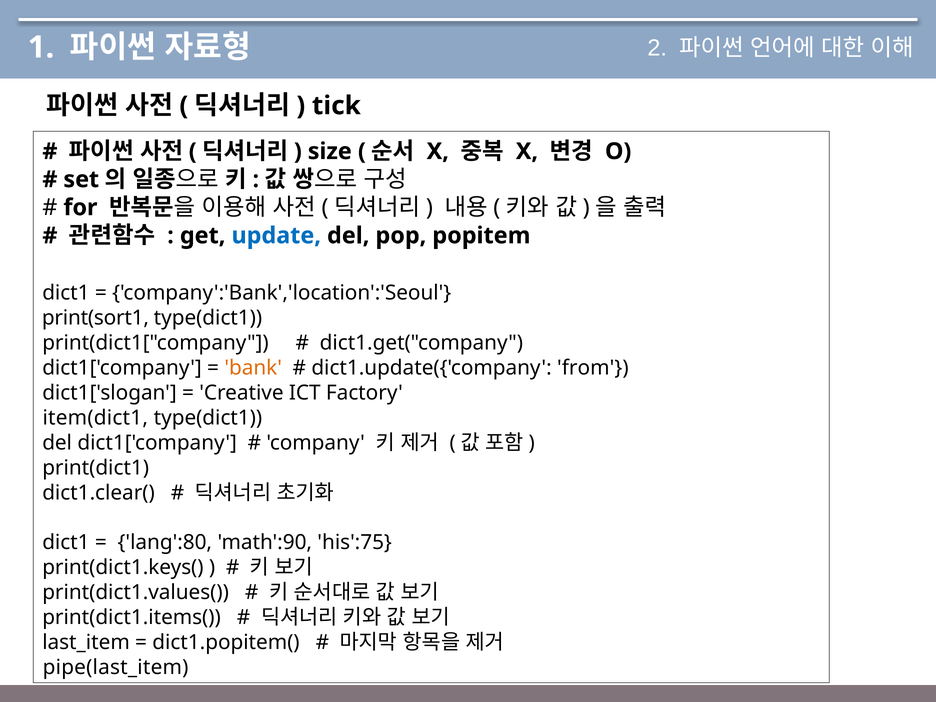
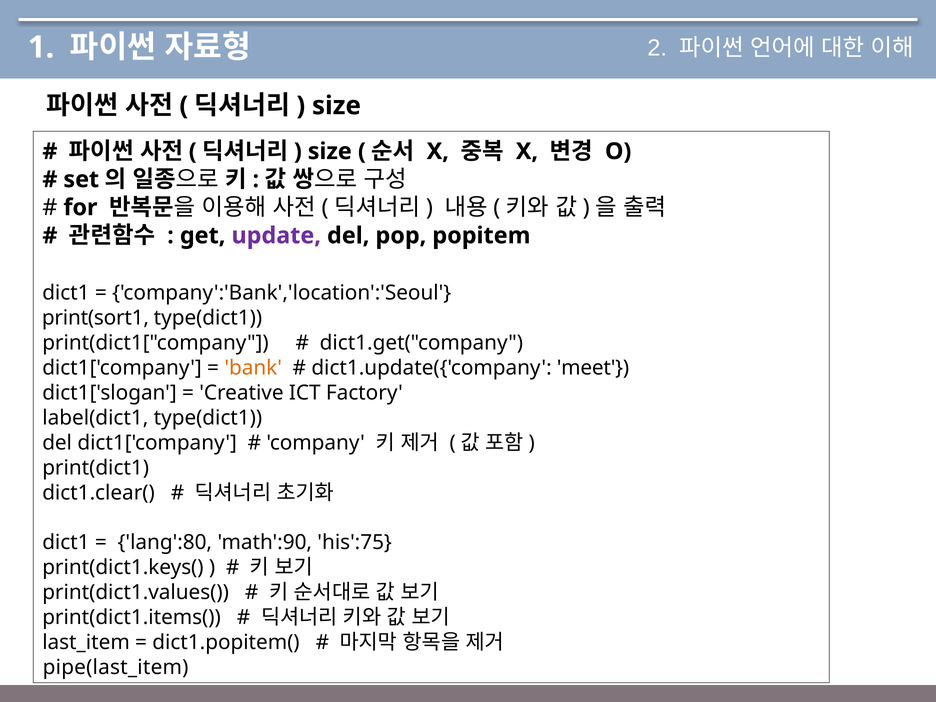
tick: tick -> size (336, 106)
update colour: blue -> purple (276, 236)
from: from -> meet (593, 368)
item(dict1: item(dict1 -> label(dict1 (95, 418)
